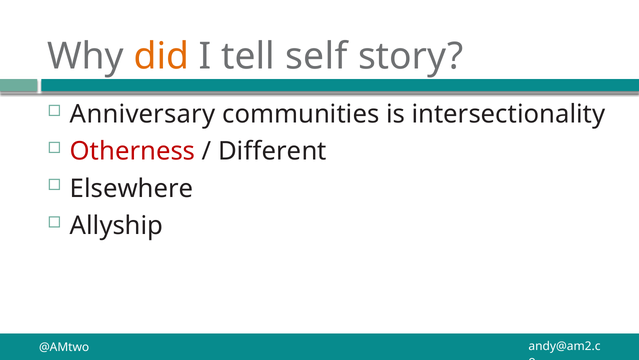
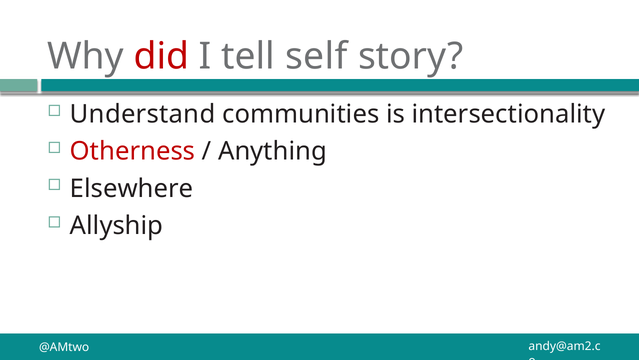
did colour: orange -> red (161, 56)
Anniversary: Anniversary -> Understand (143, 114)
Different: Different -> Anything (273, 151)
